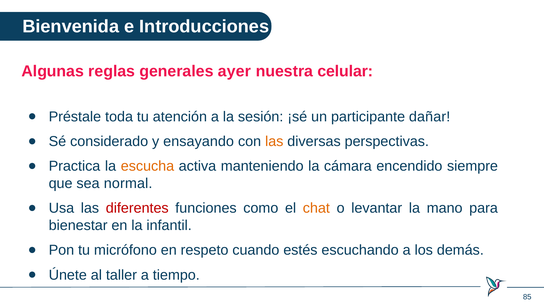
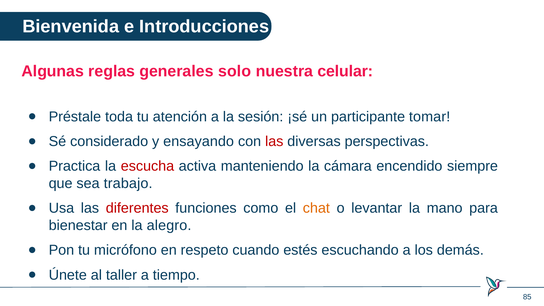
ayer: ayer -> solo (235, 71)
dañar: dañar -> tomar (430, 117)
las colour: orange -> red (274, 141)
escucha colour: orange -> red (147, 166)
normal: normal -> trabajo (128, 183)
infantil: infantil -> alegro (169, 225)
